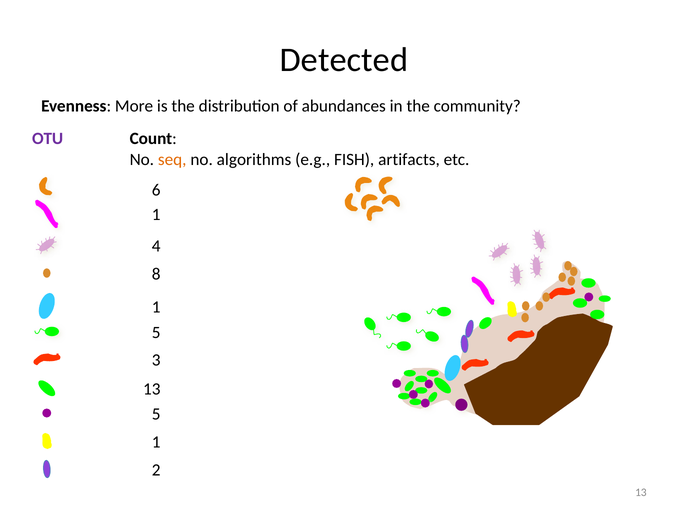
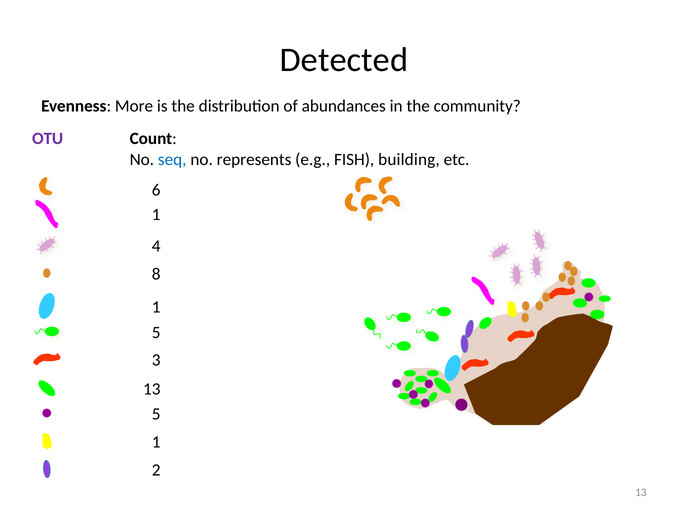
seq colour: orange -> blue (172, 159)
algorithms: algorithms -> represents (254, 159)
artifacts: artifacts -> building (409, 159)
